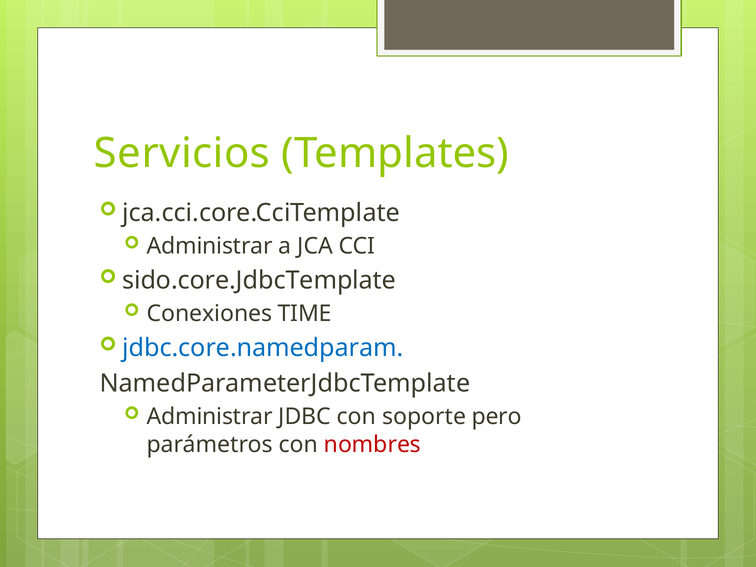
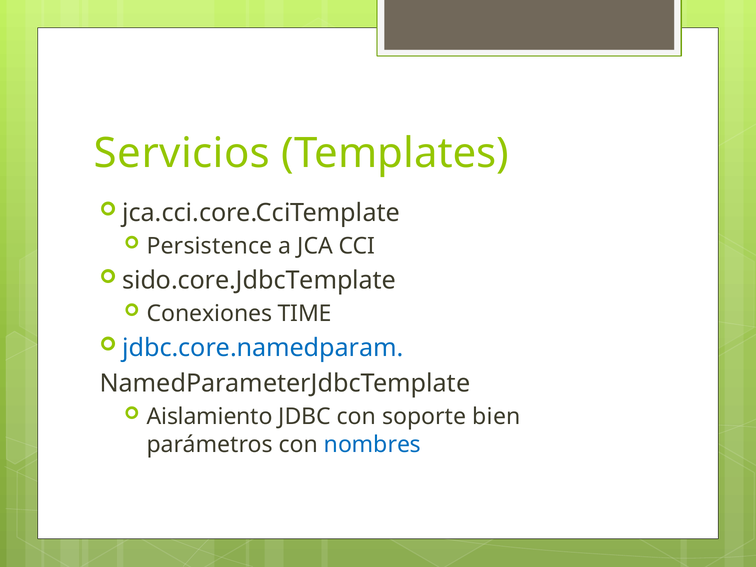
Administrar: Administrar -> Persistence (210, 246)
Administrar: Administrar -> Aislamiento (210, 417)
pero: pero -> bien (496, 417)
nombres colour: red -> blue (372, 444)
